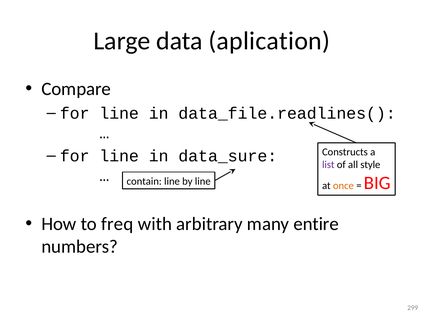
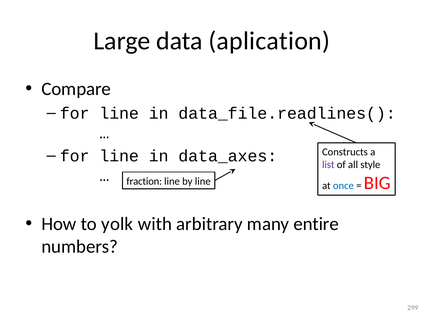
data_sure: data_sure -> data_axes (228, 156)
contain: contain -> fraction (144, 181)
once colour: orange -> blue (343, 186)
freq: freq -> yolk (117, 224)
